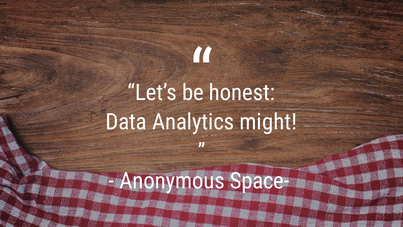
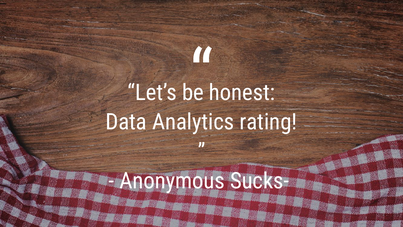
might: might -> rating (268, 122)
Space-: Space- -> Sucks- (260, 181)
